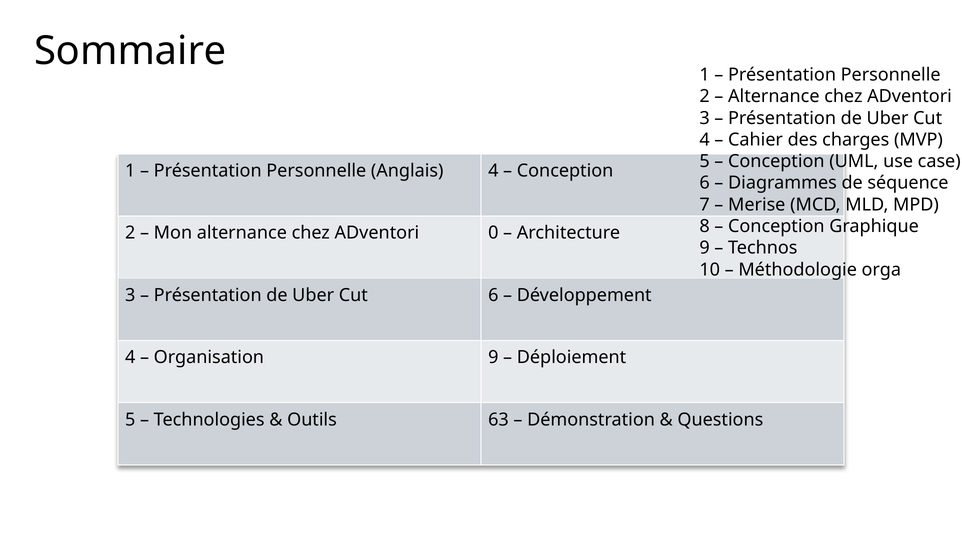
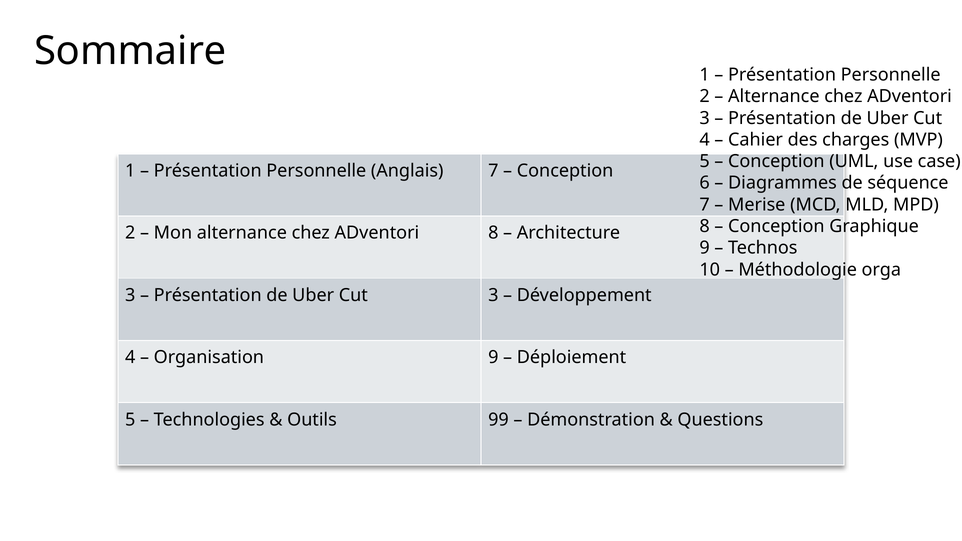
Anglais 4: 4 -> 7 (493, 171)
ADventori 0: 0 -> 8 (493, 233)
Cut 6: 6 -> 3 (493, 295)
63: 63 -> 99 (498, 420)
